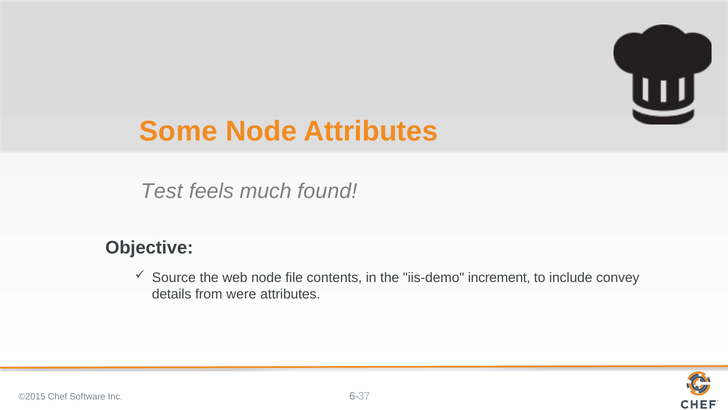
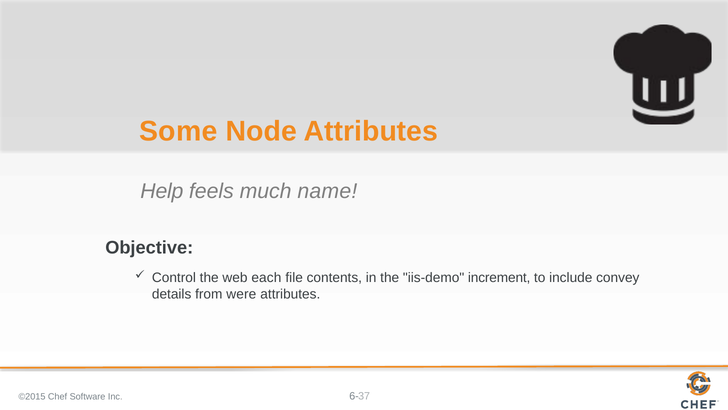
Test: Test -> Help (162, 191)
found: found -> name (327, 191)
Source: Source -> Control (174, 277)
web node: node -> each (266, 277)
